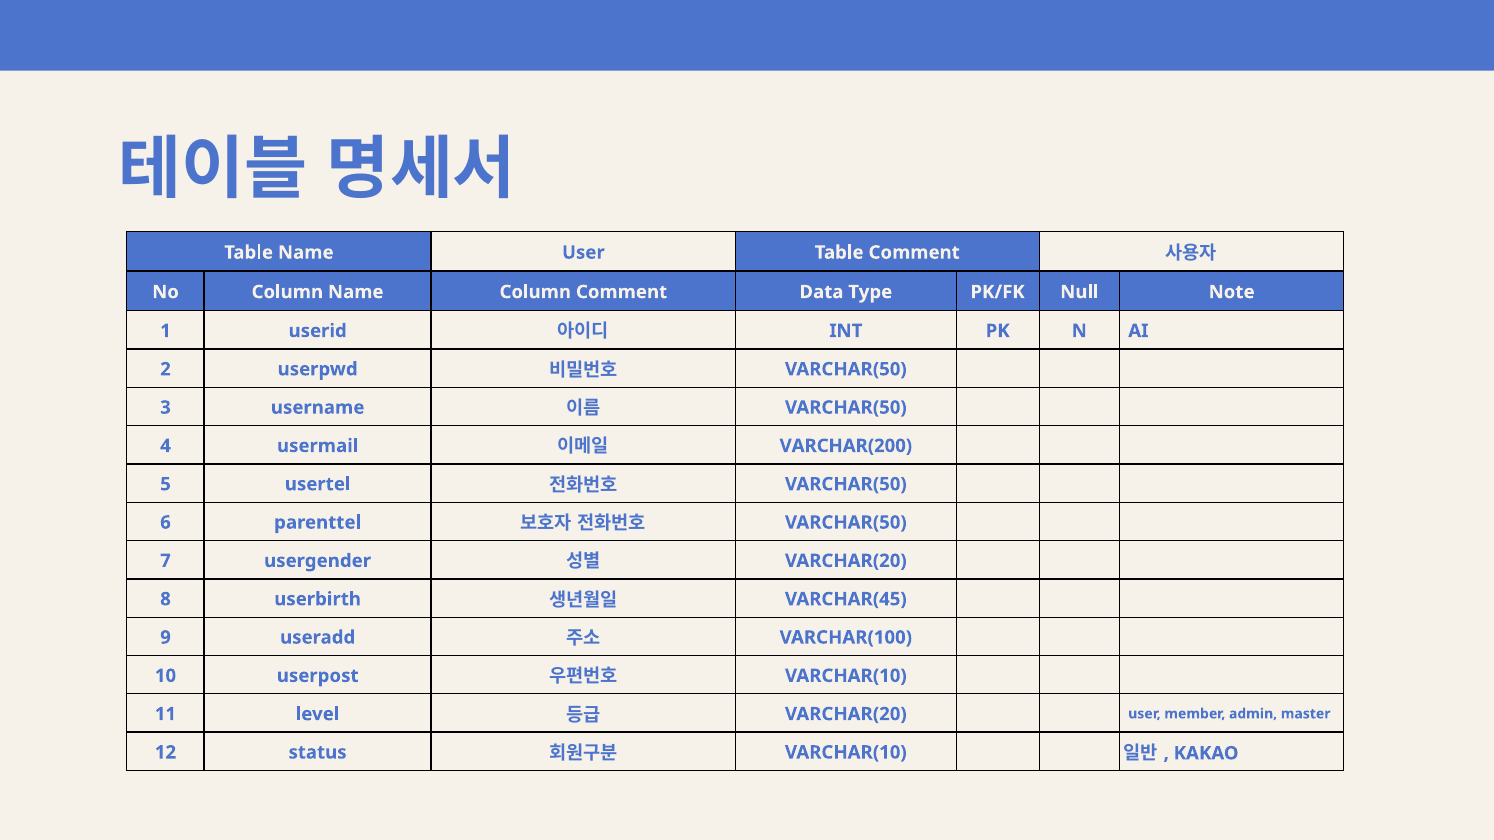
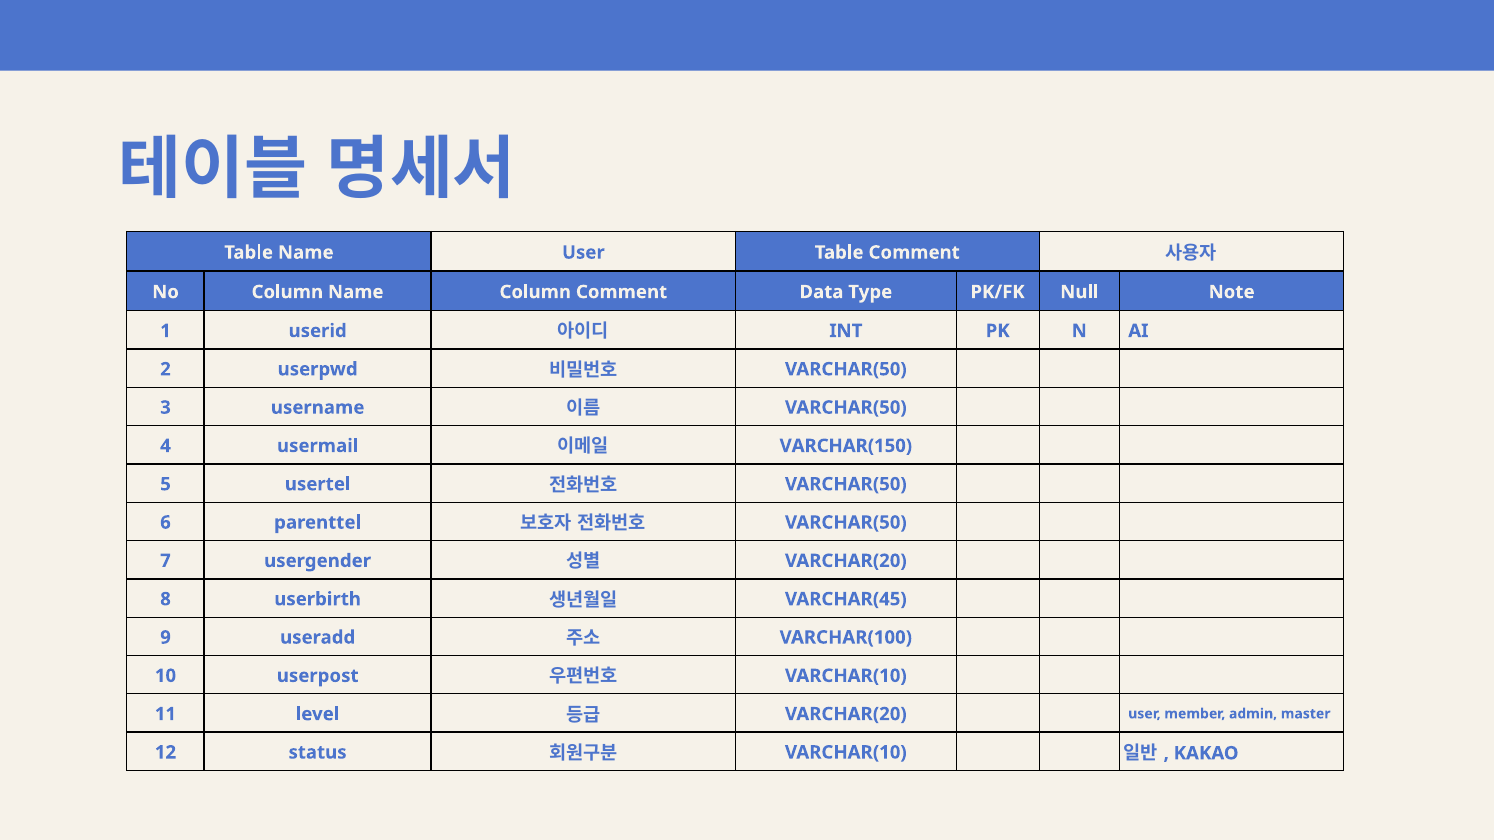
VARCHAR(200: VARCHAR(200 -> VARCHAR(150 (846, 446)
